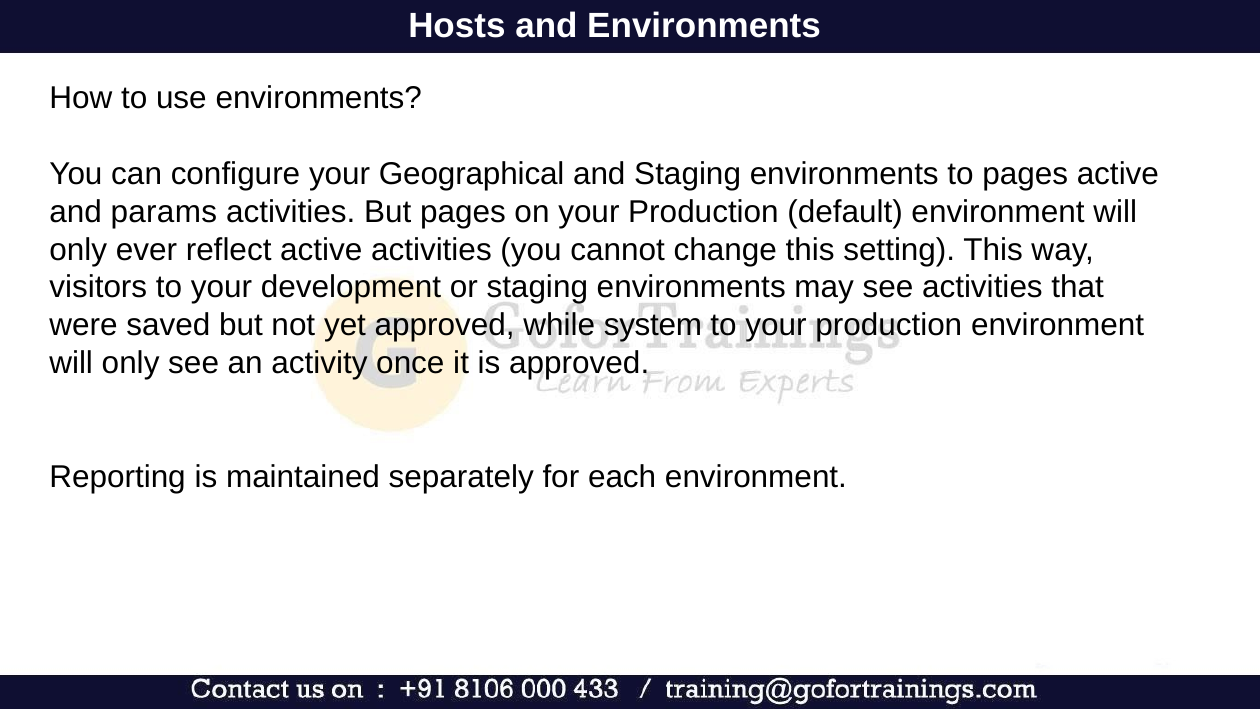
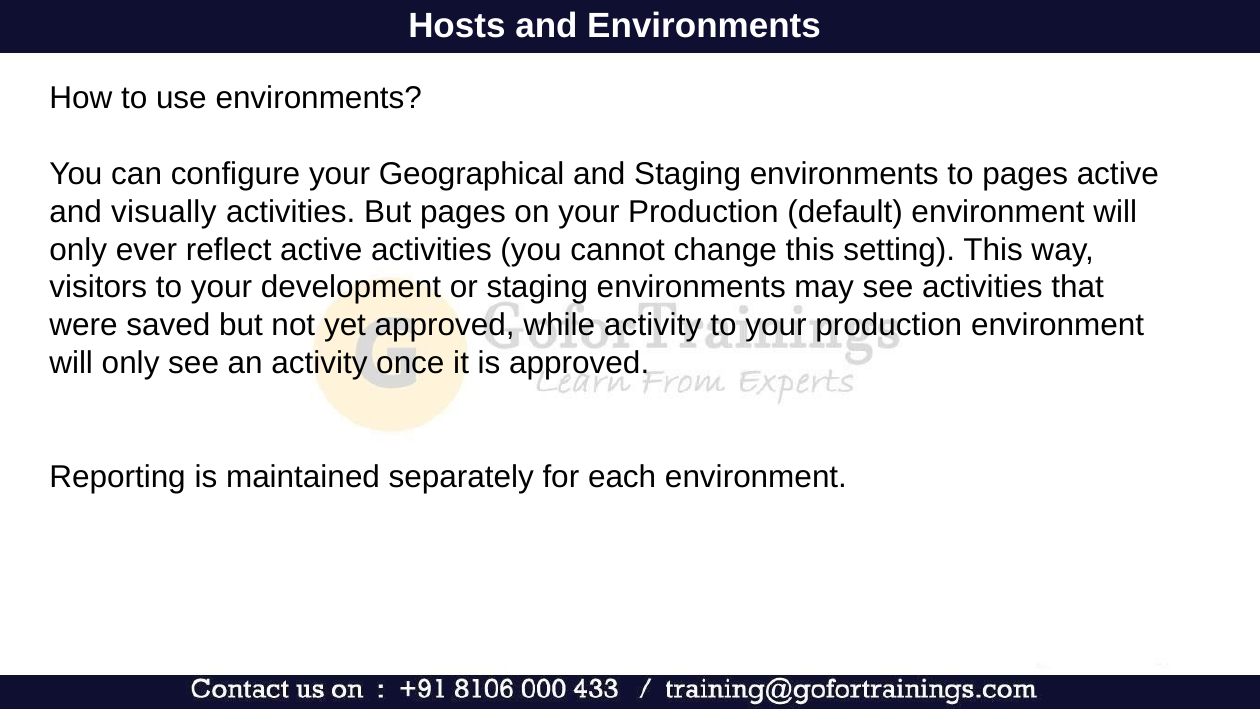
params: params -> visually (164, 212)
while system: system -> activity (653, 325)
